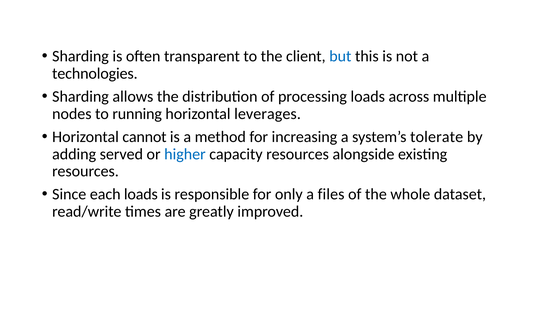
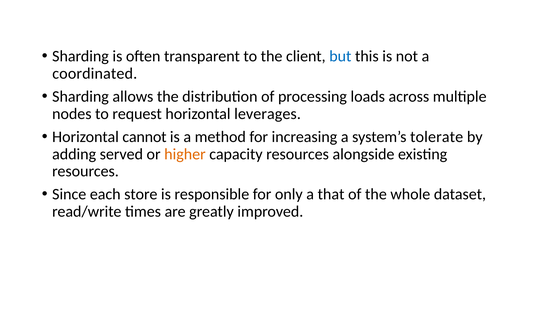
technologies: technologies -> coordinated (95, 73)
running: running -> request (137, 114)
higher colour: blue -> orange (185, 154)
each loads: loads -> store (141, 194)
files: files -> that (331, 194)
